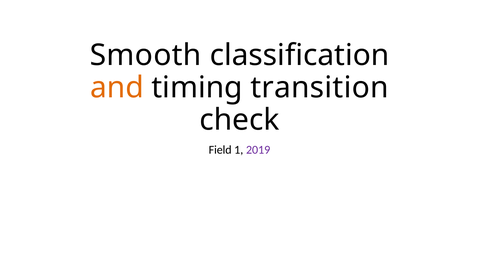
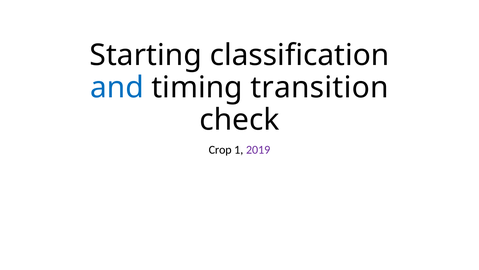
Smooth: Smooth -> Starting (146, 55)
and colour: orange -> blue (117, 87)
Field: Field -> Crop (220, 150)
